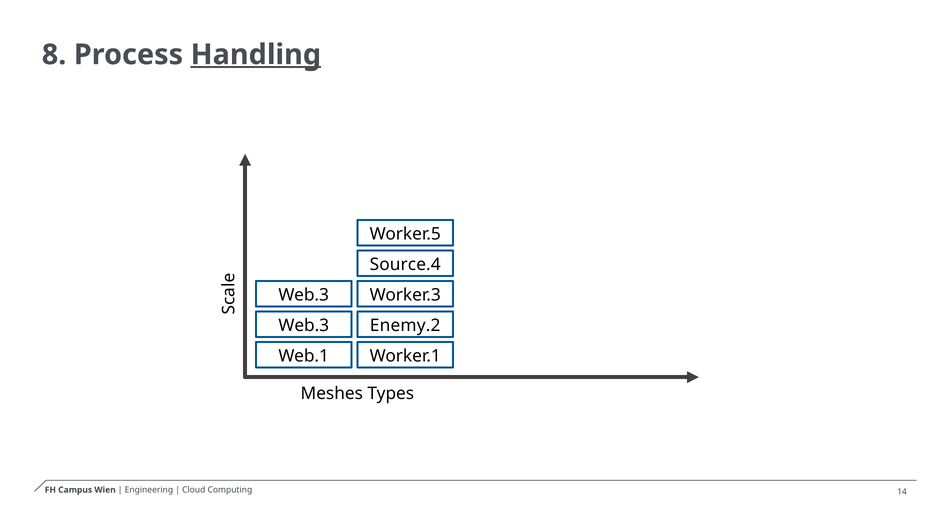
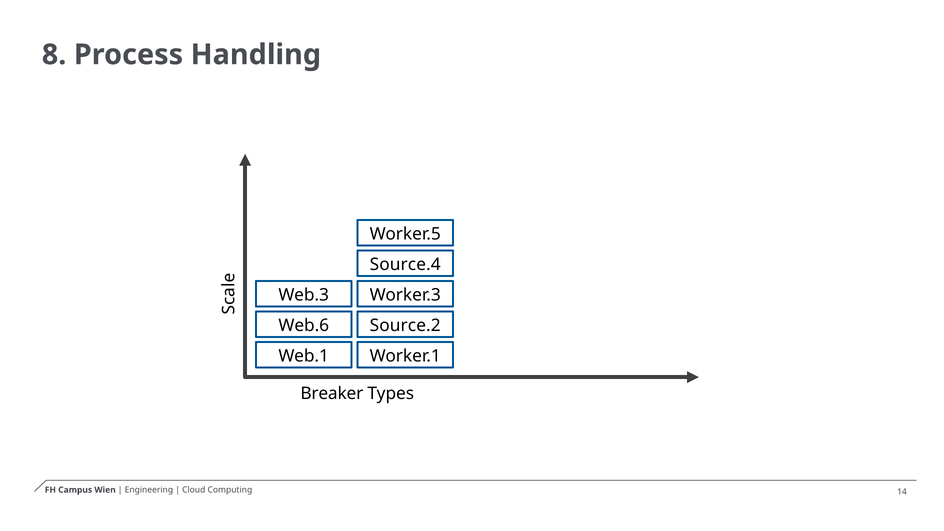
Handling underline: present -> none (256, 55)
Web.3: Web.3 -> Web.6 (304, 325)
Enemy.2: Enemy.2 -> Source.2 (405, 325)
Meshes: Meshes -> Breaker (332, 394)
